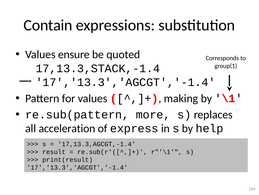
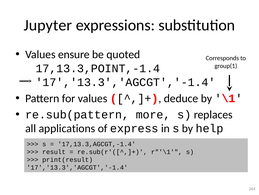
Contain: Contain -> Jupyter (48, 25)
17,13.3,STACK,-1.4: 17,13.3,STACK,-1.4 -> 17,13.3,POINT,-1.4 (98, 68)
making: making -> deduce (181, 98)
acceleration: acceleration -> applications (67, 128)
